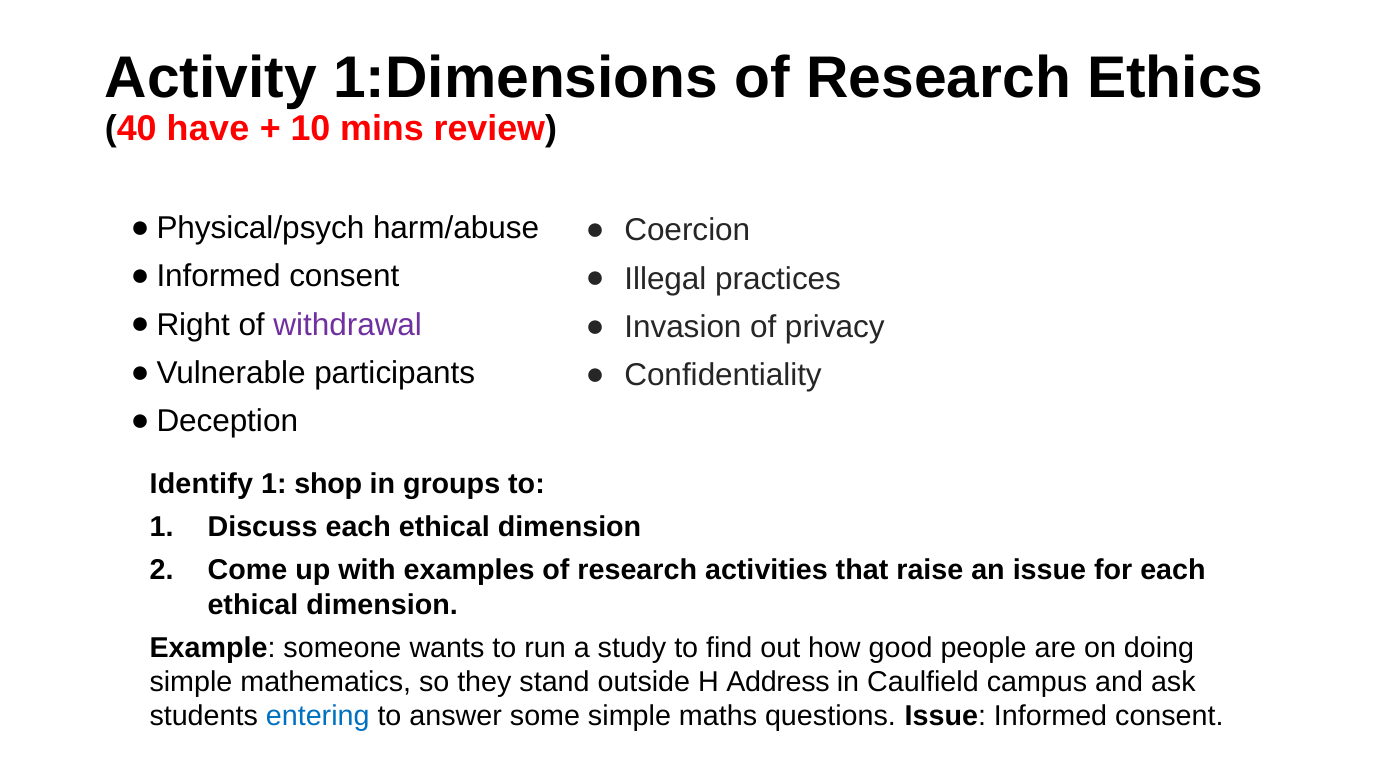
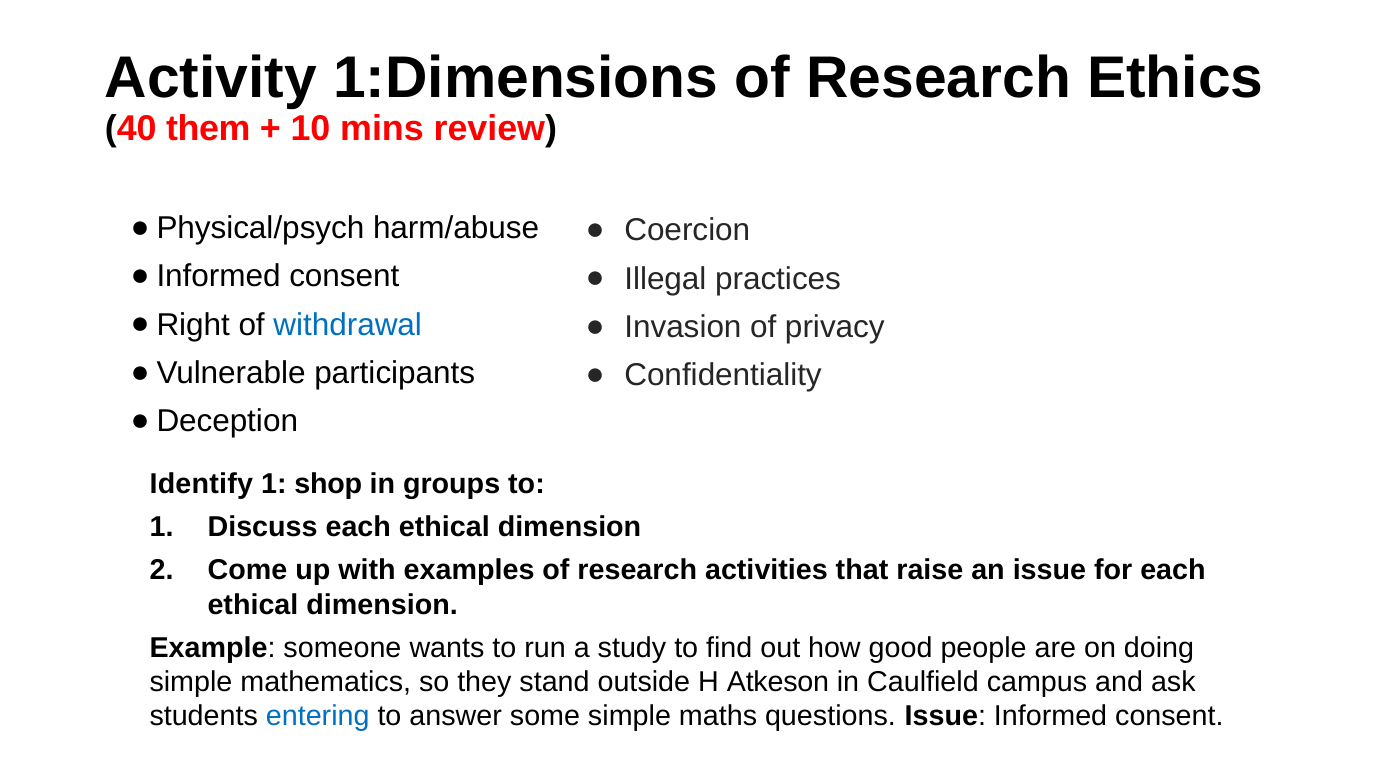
have: have -> them (208, 129)
withdrawal colour: purple -> blue (348, 325)
Address: Address -> Atkeson (778, 682)
